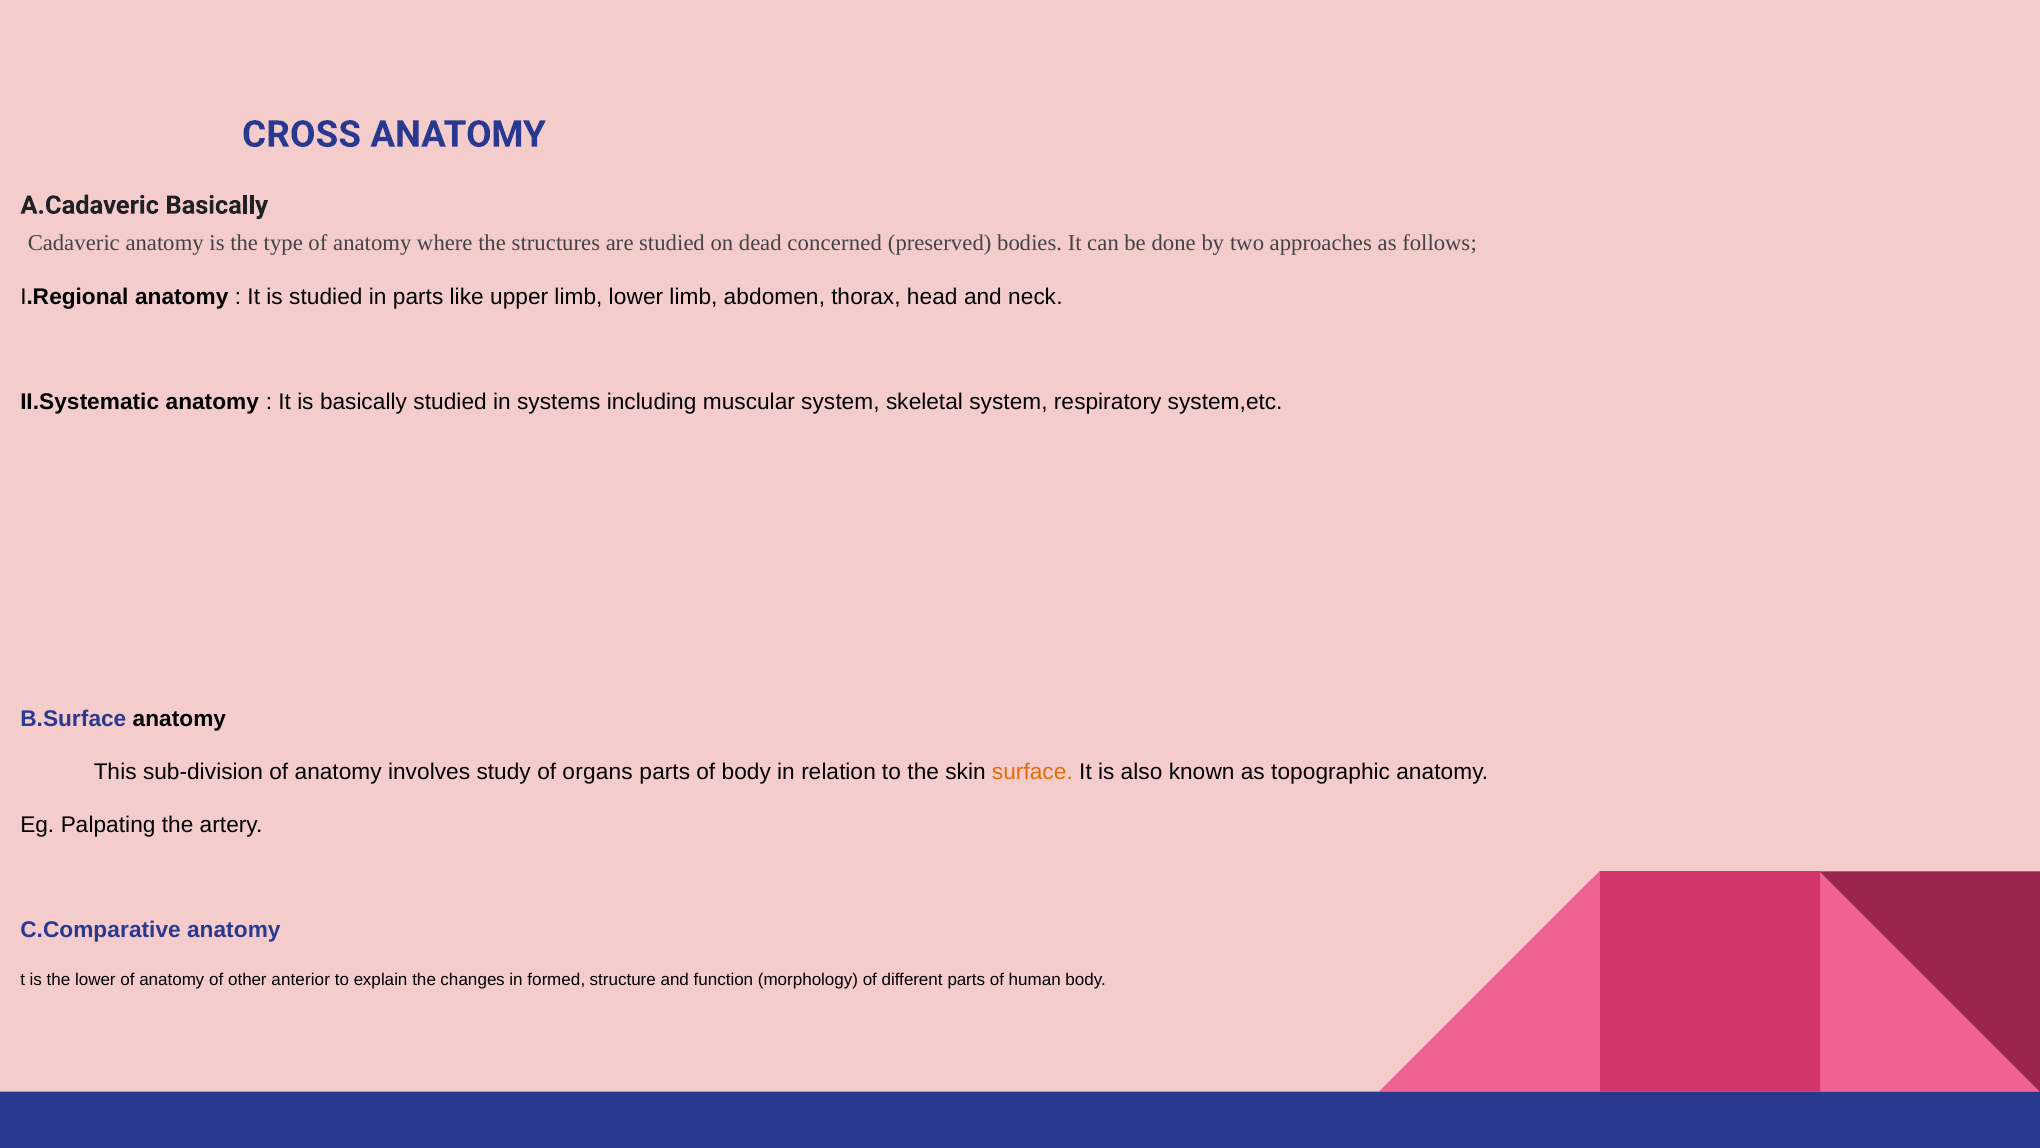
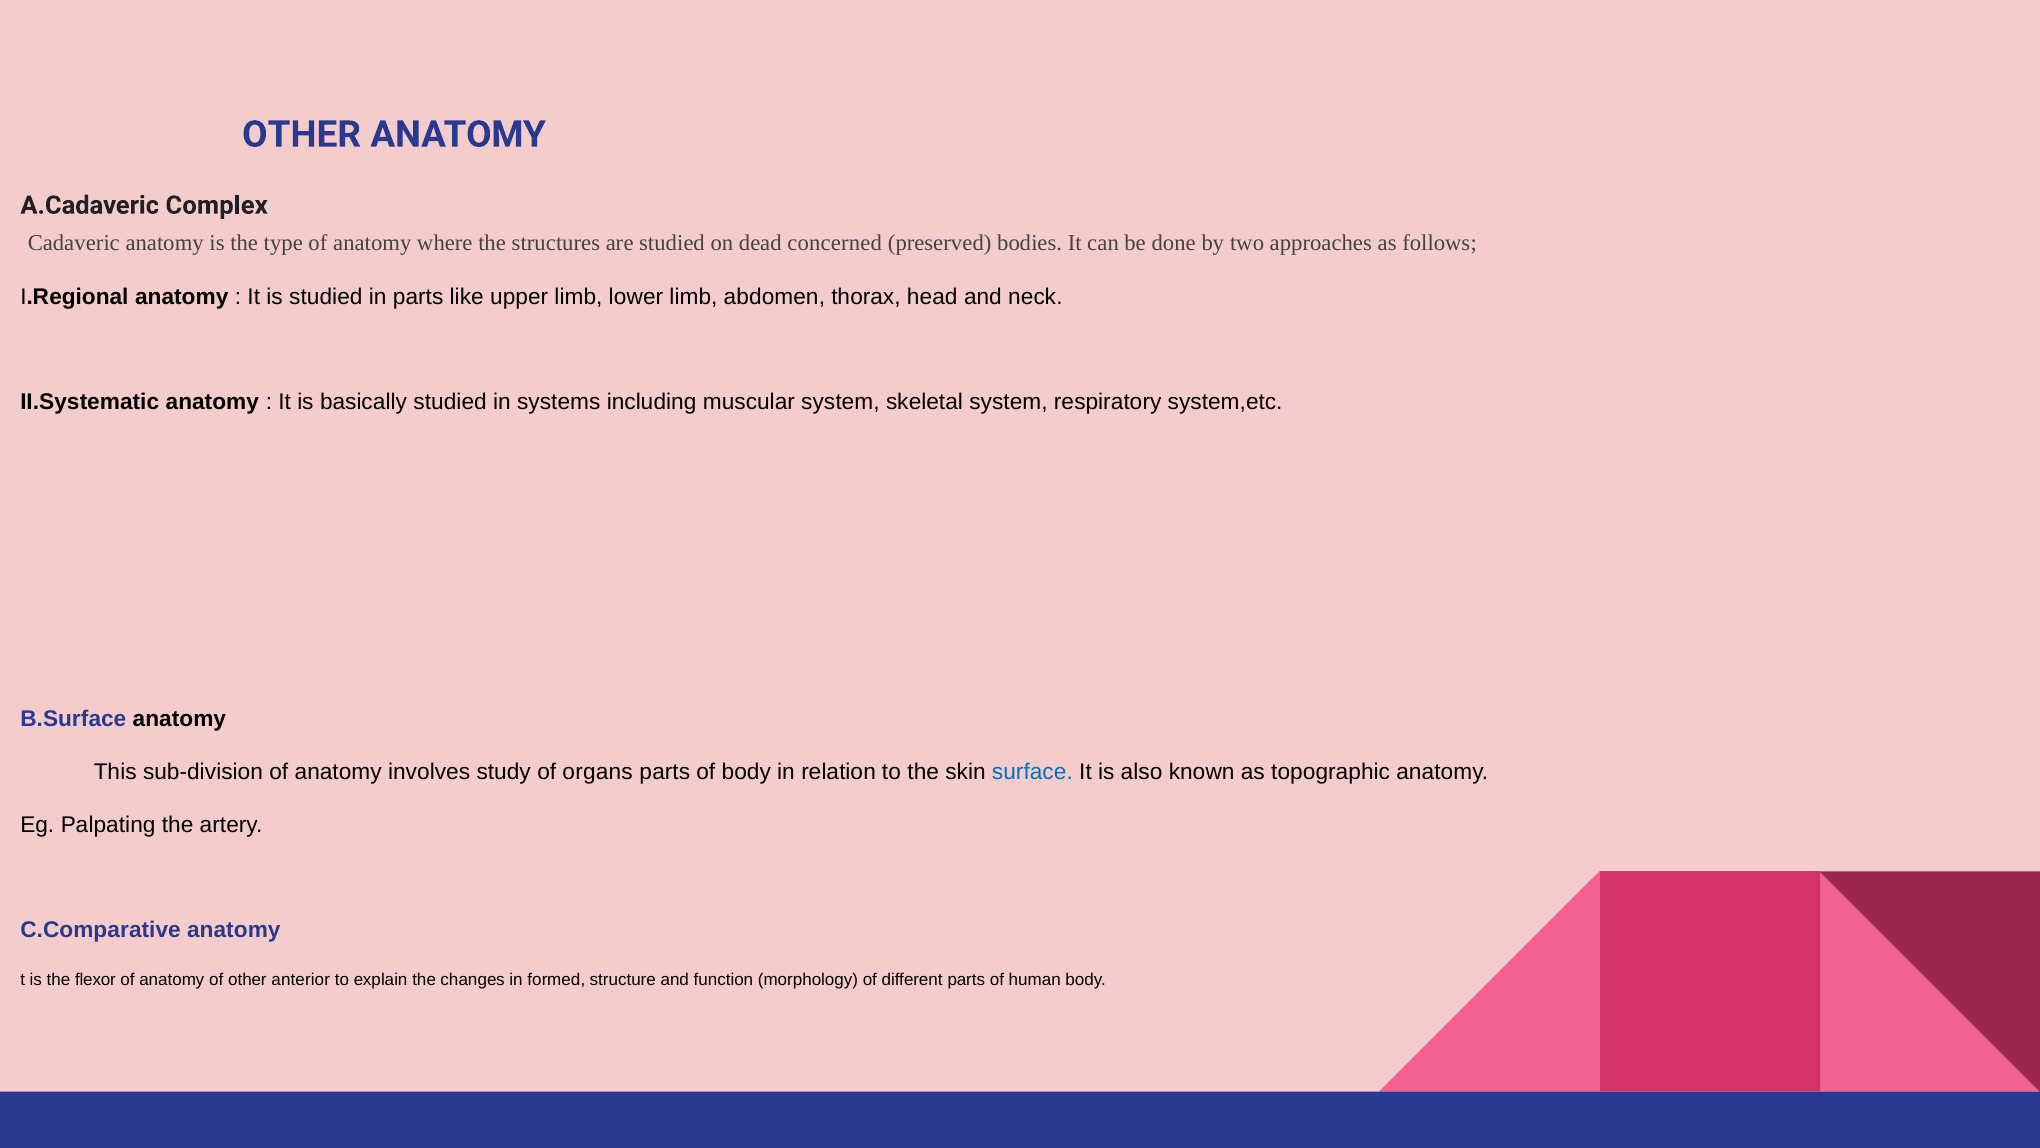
CROSS: CROSS -> OTHER (302, 134)
A.Cadaveric Basically: Basically -> Complex (217, 205)
surface colour: orange -> blue (1032, 772)
the lower: lower -> flexor (95, 980)
